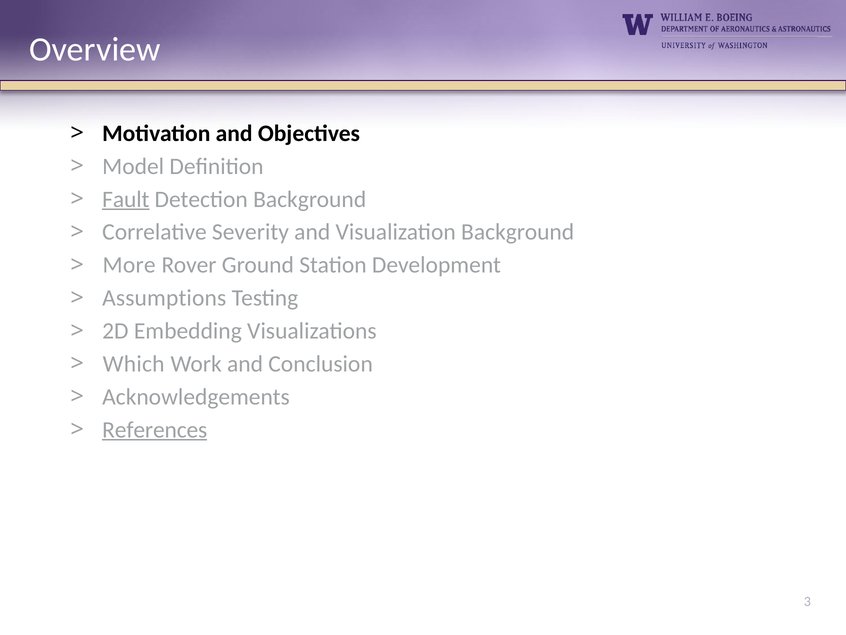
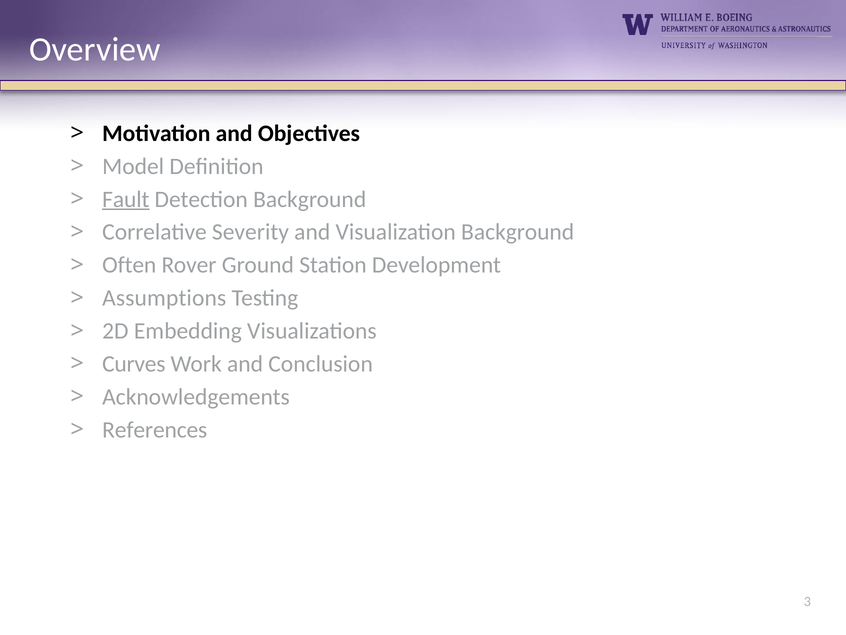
More: More -> Often (129, 265)
Which: Which -> Curves (134, 364)
References underline: present -> none (155, 429)
